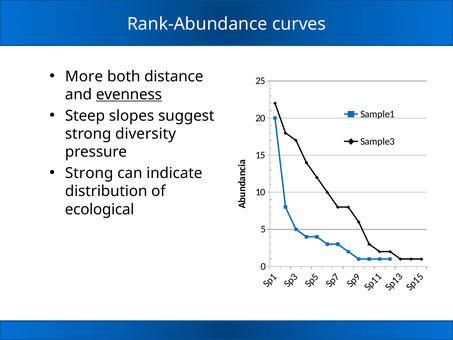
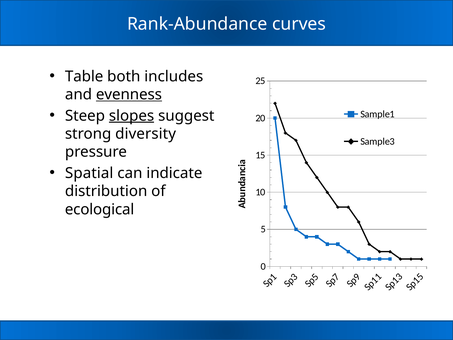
More: More -> Table (84, 76)
distance: distance -> includes (174, 76)
slopes underline: none -> present (132, 116)
Strong: Strong -> Spatial (89, 173)
